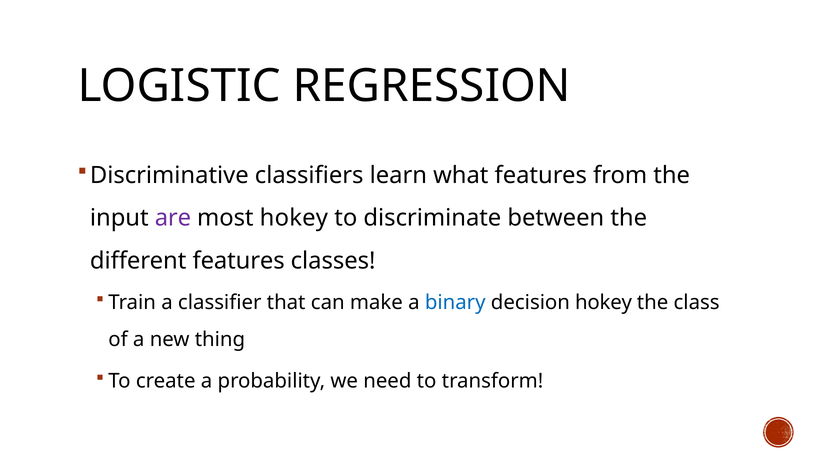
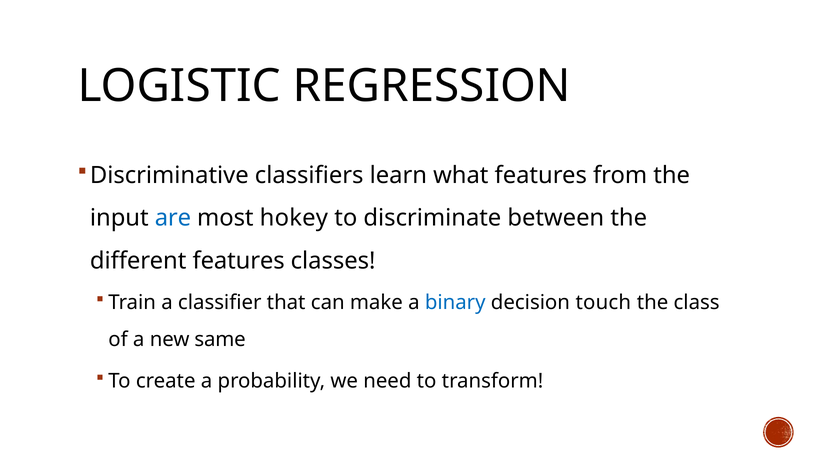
are colour: purple -> blue (173, 218)
decision hokey: hokey -> touch (603, 303)
thing: thing -> same (220, 339)
